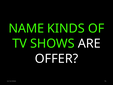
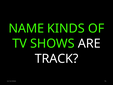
OFFER: OFFER -> TRACK (57, 58)
